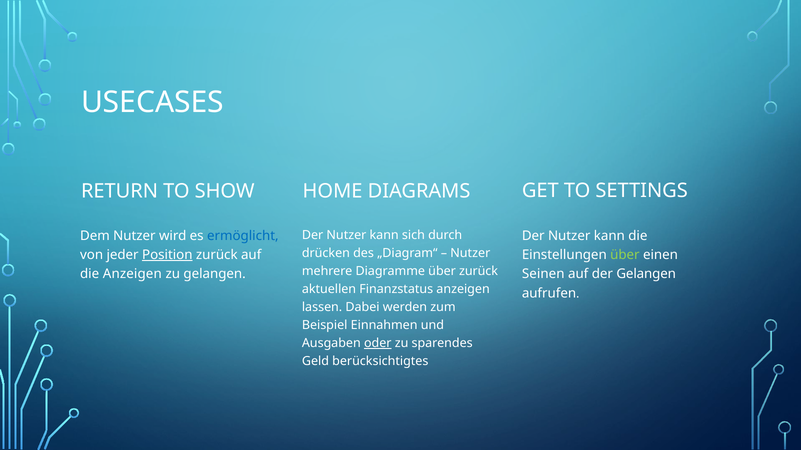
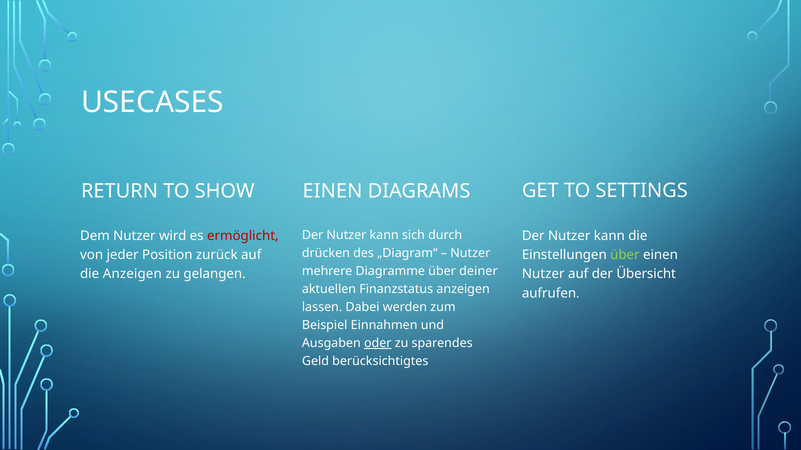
HOME: HOME -> EINEN (333, 191)
ermöglicht colour: blue -> red (243, 236)
Position underline: present -> none (167, 255)
über zurück: zurück -> deiner (478, 271)
Seinen: Seinen -> Nutzer (543, 274)
der Gelangen: Gelangen -> Übersicht (646, 274)
